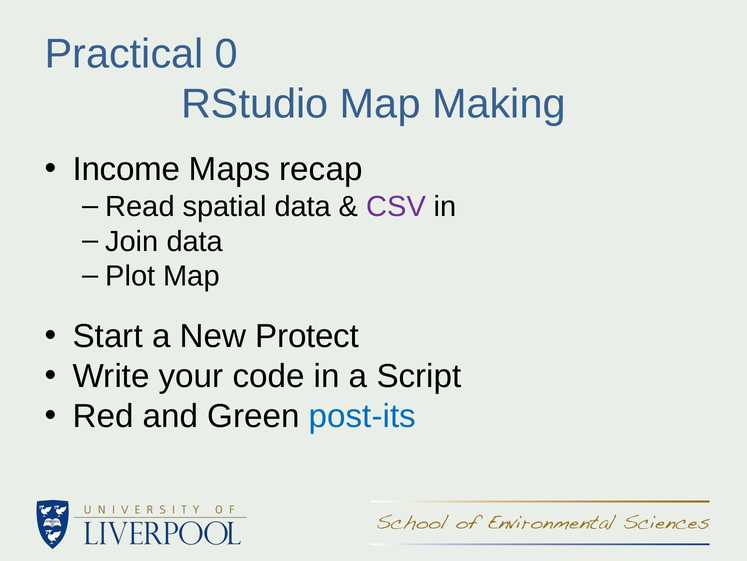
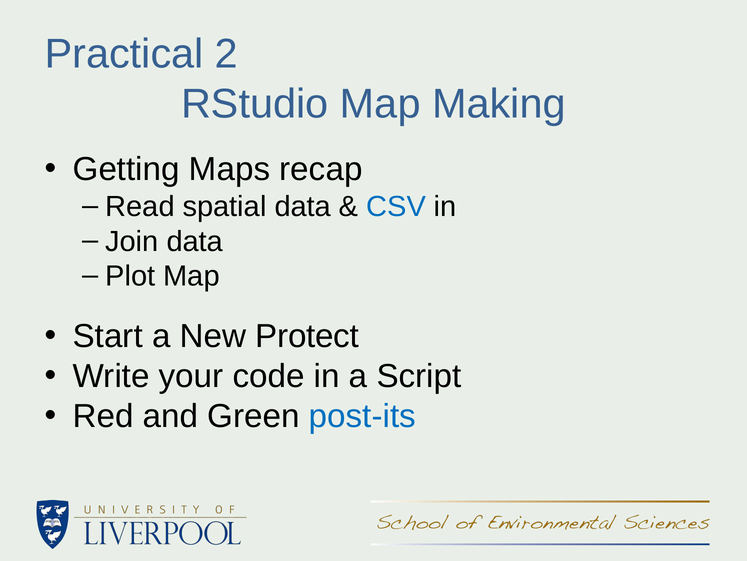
0: 0 -> 2 (227, 54)
Income: Income -> Getting (126, 169)
CSV colour: purple -> blue (396, 206)
